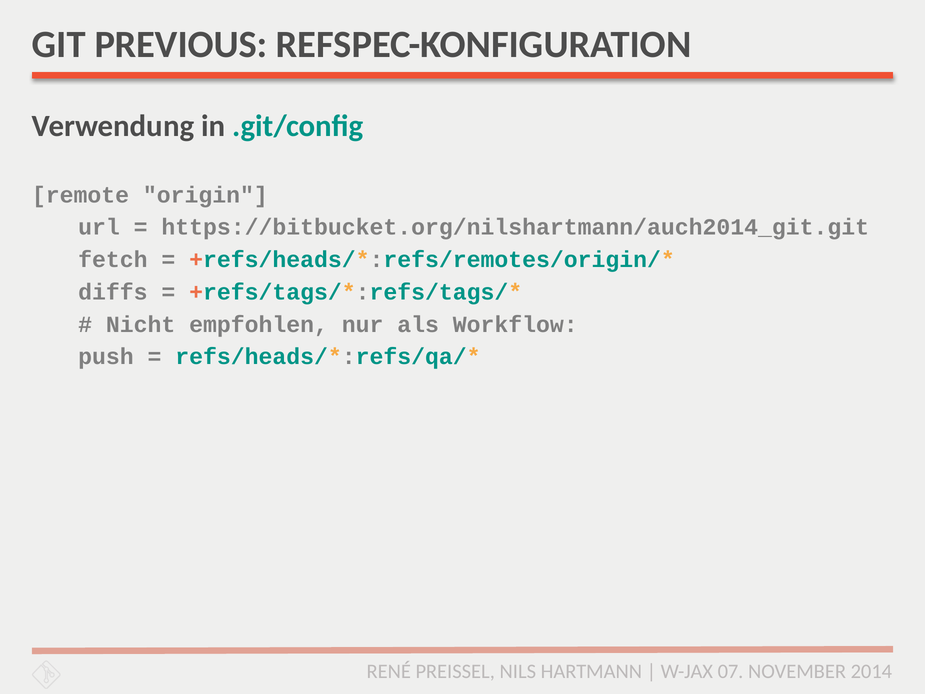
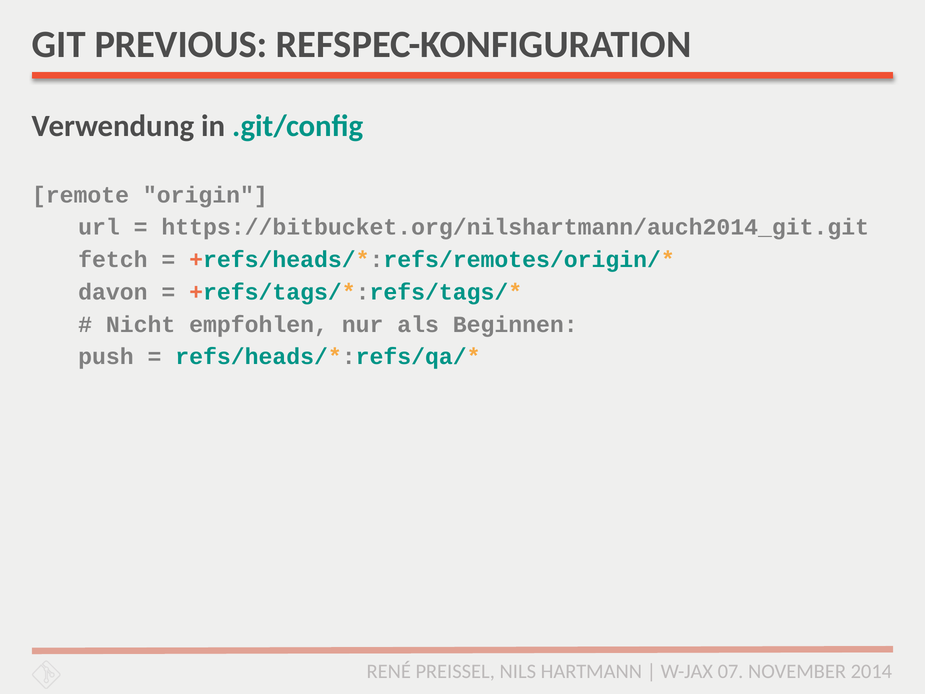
diffs: diffs -> davon (113, 292)
Workflow: Workflow -> Beginnen (515, 324)
